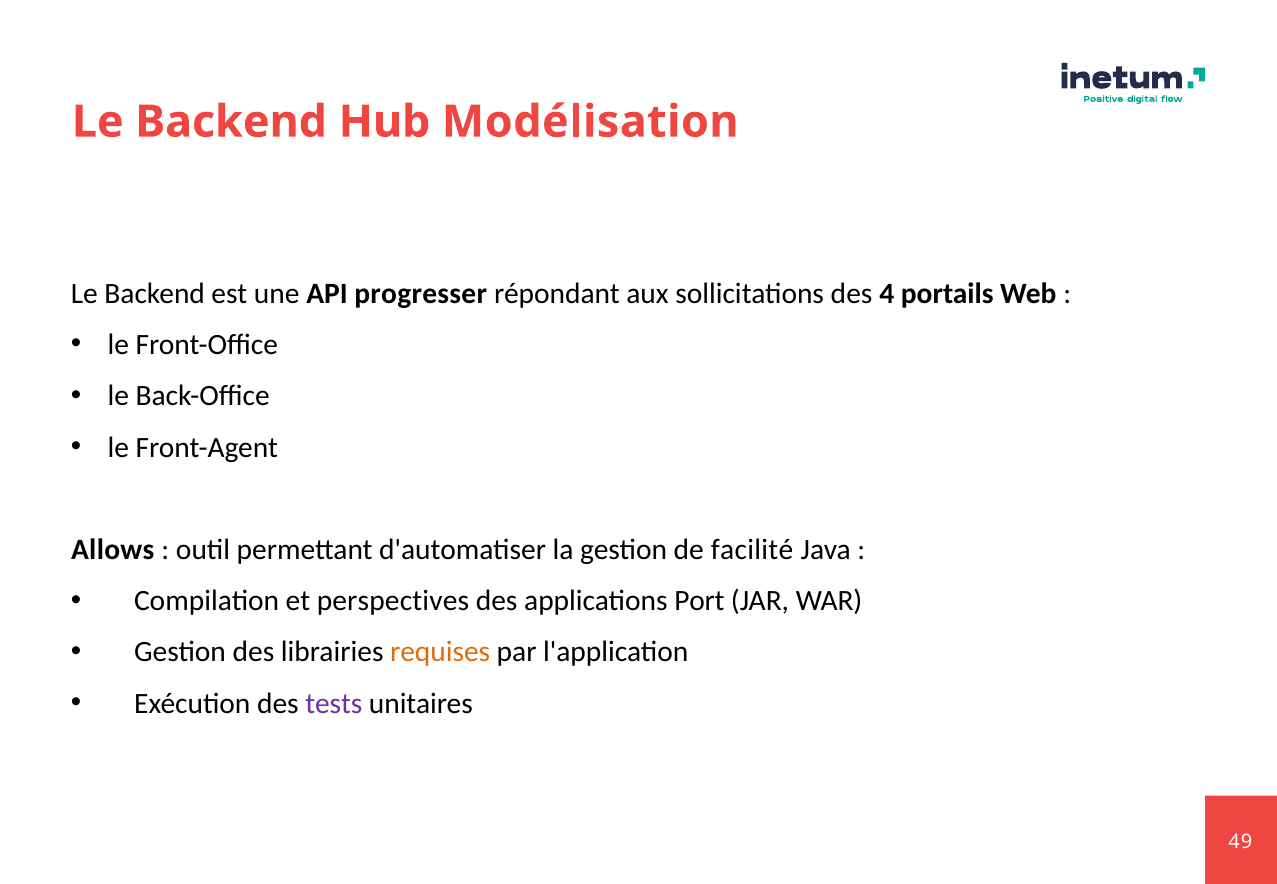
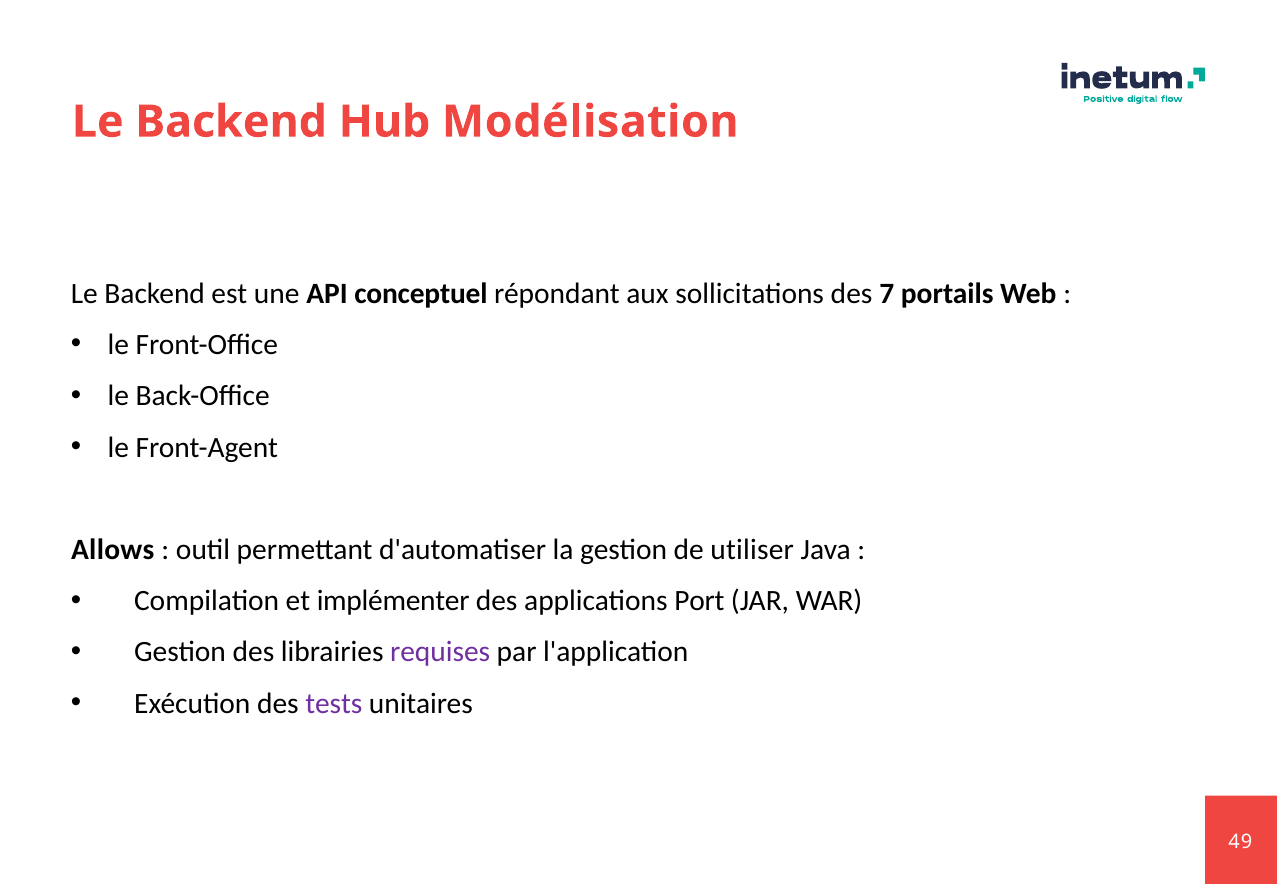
progresser: progresser -> conceptuel (421, 294)
4: 4 -> 7 (887, 294)
facilité: facilité -> utiliser (752, 550)
perspectives: perspectives -> implémenter (393, 601)
requises colour: orange -> purple (440, 652)
